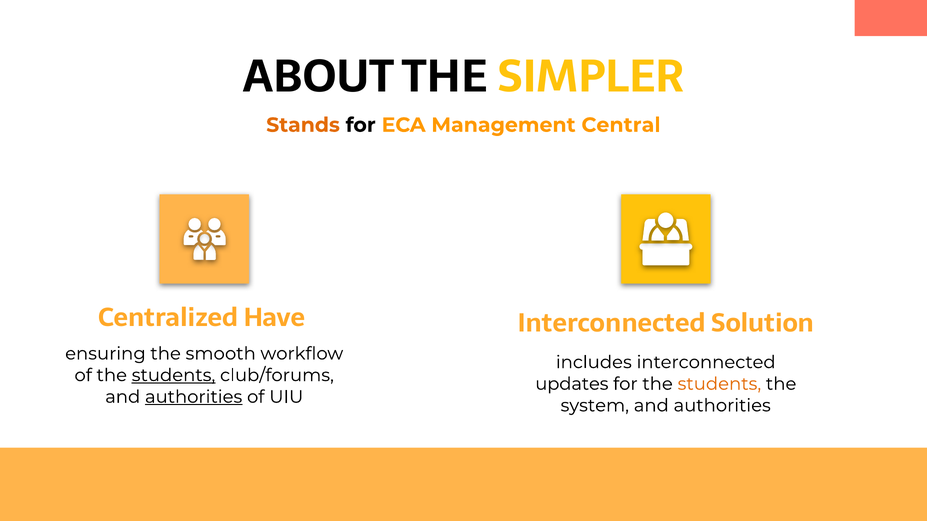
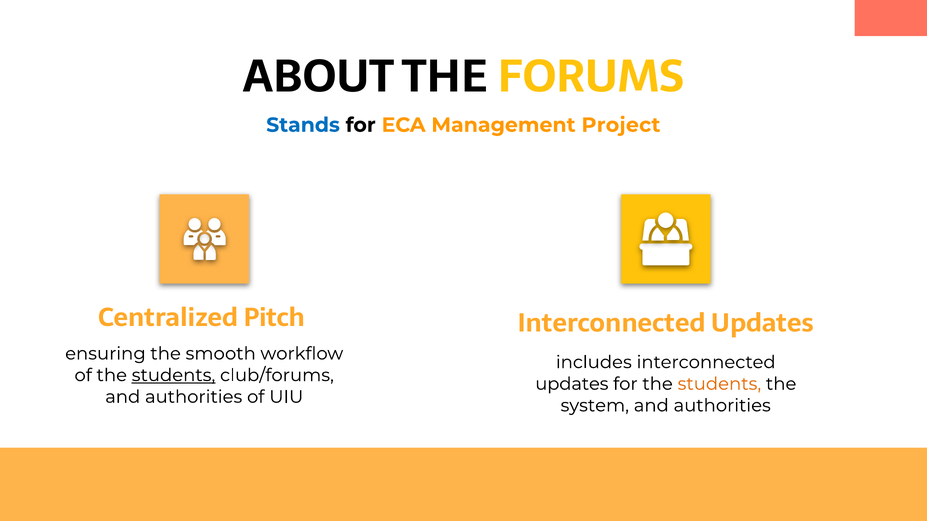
SIMPLER: SIMPLER -> FORUMS (591, 77)
Stands colour: orange -> blue (303, 125)
Central: Central -> Project (621, 125)
Have: Have -> Pitch (274, 318)
Solution: Solution -> Updates (763, 324)
authorities underline: present -> none (194, 397)
